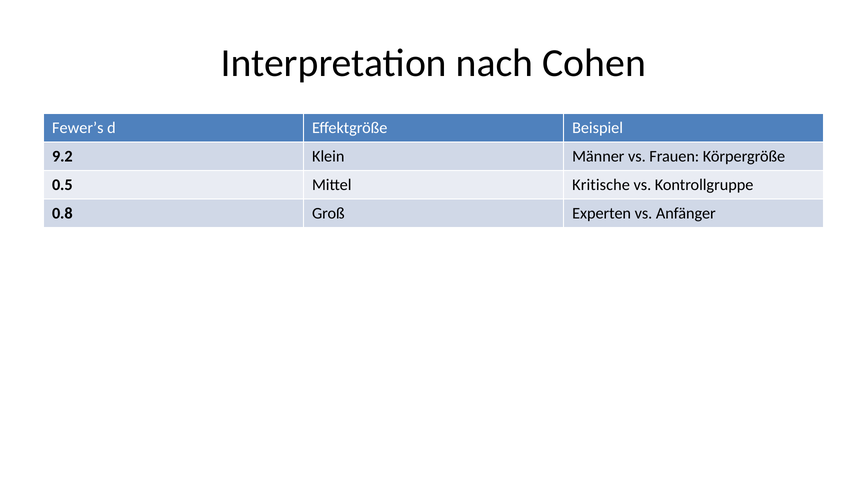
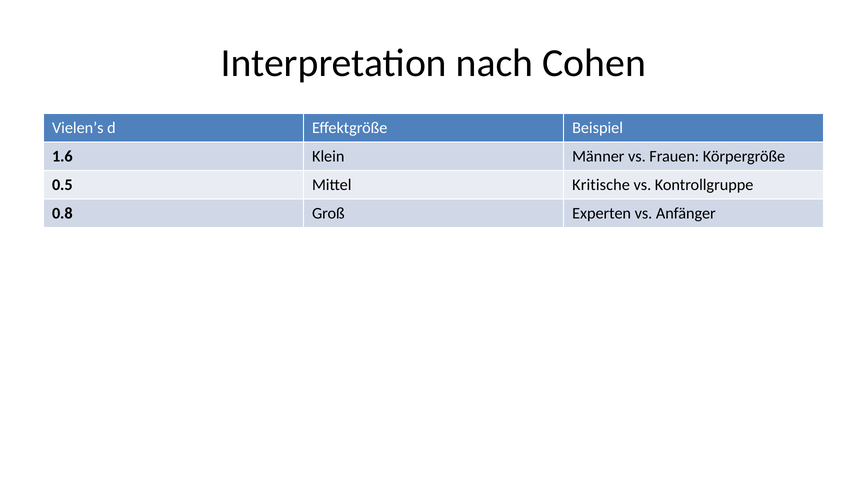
Fewer’s: Fewer’s -> Vielen’s (78, 128)
9.2: 9.2 -> 1.6 (62, 156)
